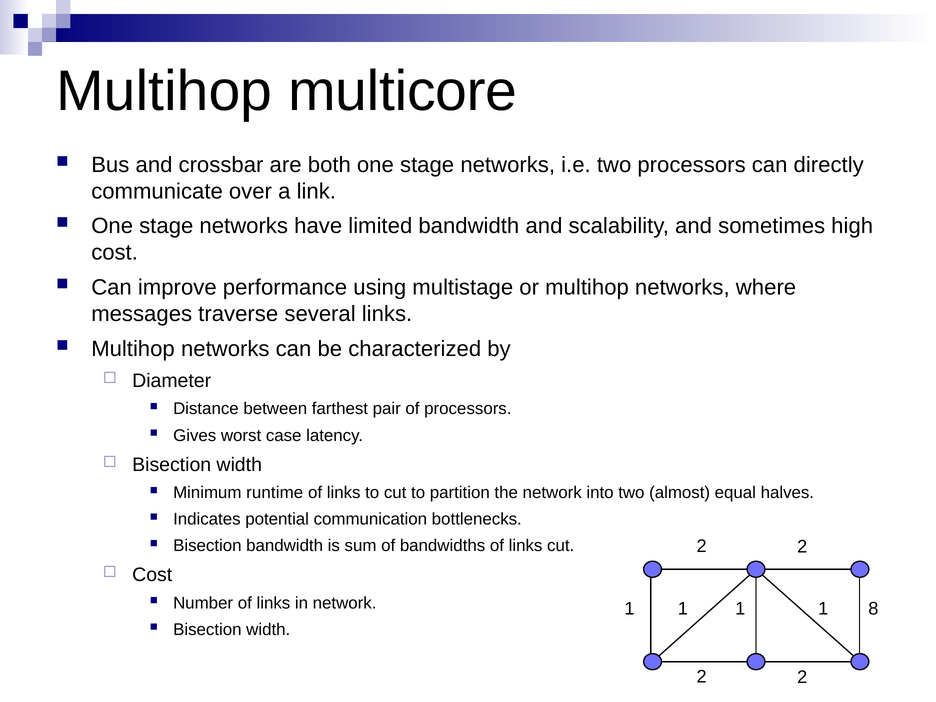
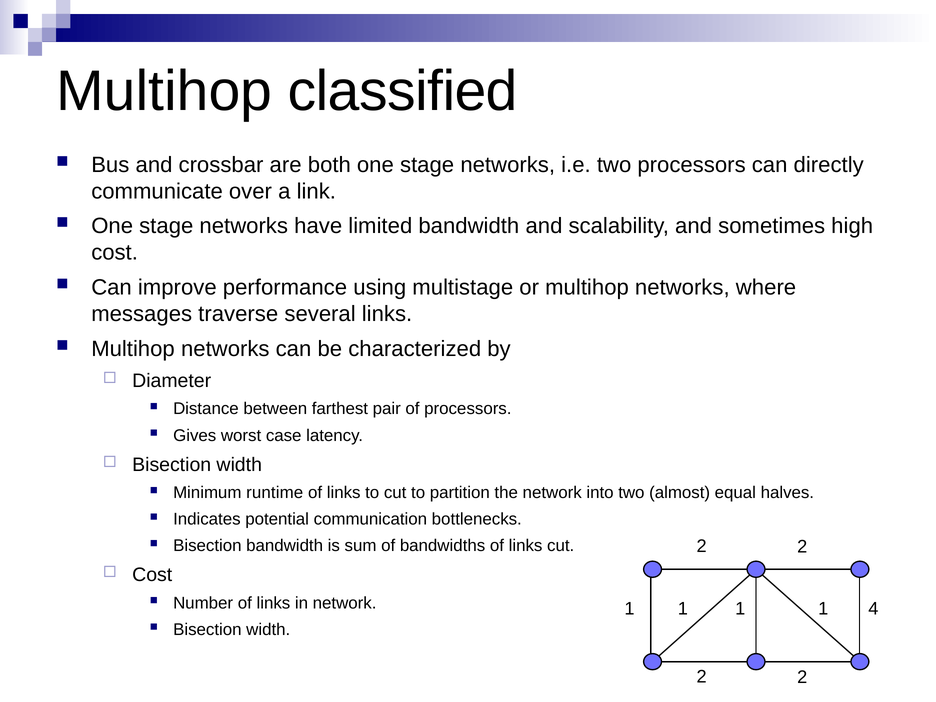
multicore: multicore -> classified (403, 91)
8: 8 -> 4 (873, 609)
